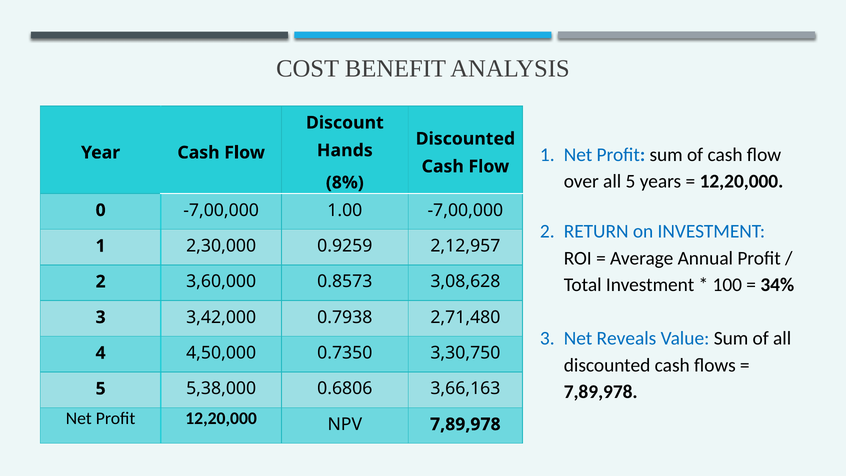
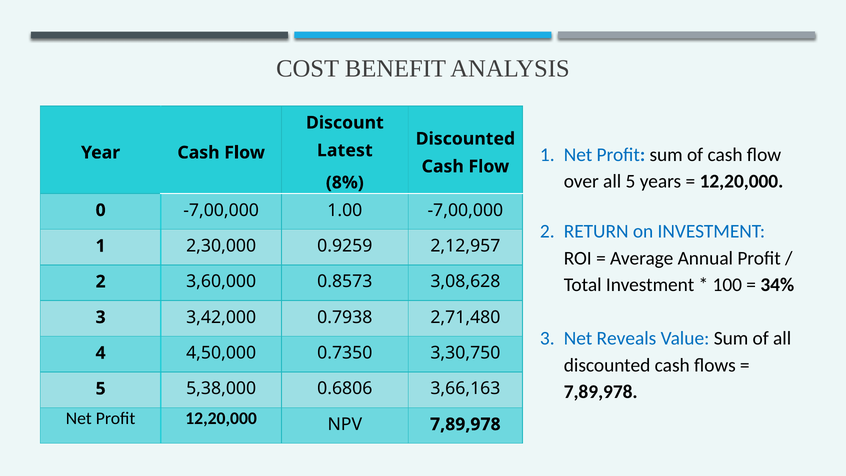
Hands: Hands -> Latest (345, 150)
